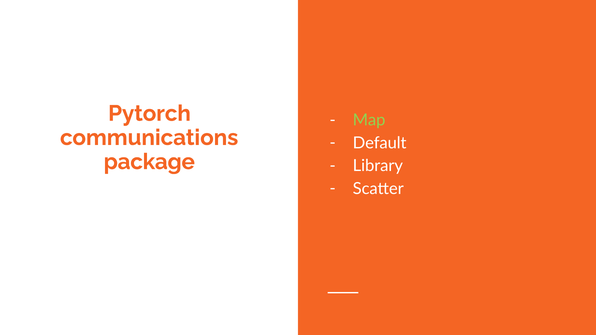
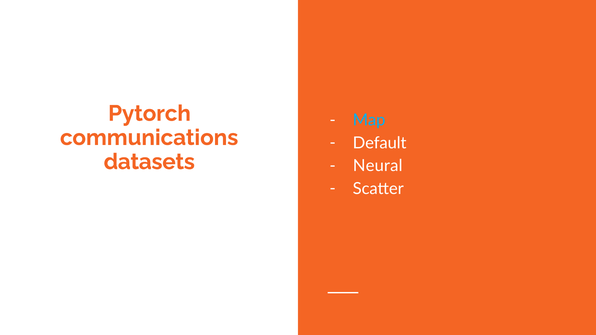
Map colour: light green -> light blue (369, 120)
package: package -> datasets (149, 162)
Library: Library -> Neural (378, 166)
